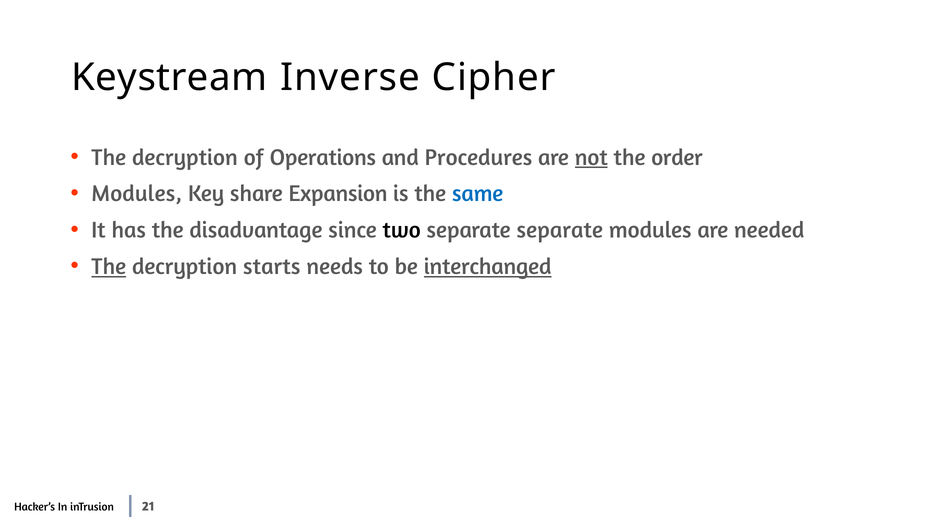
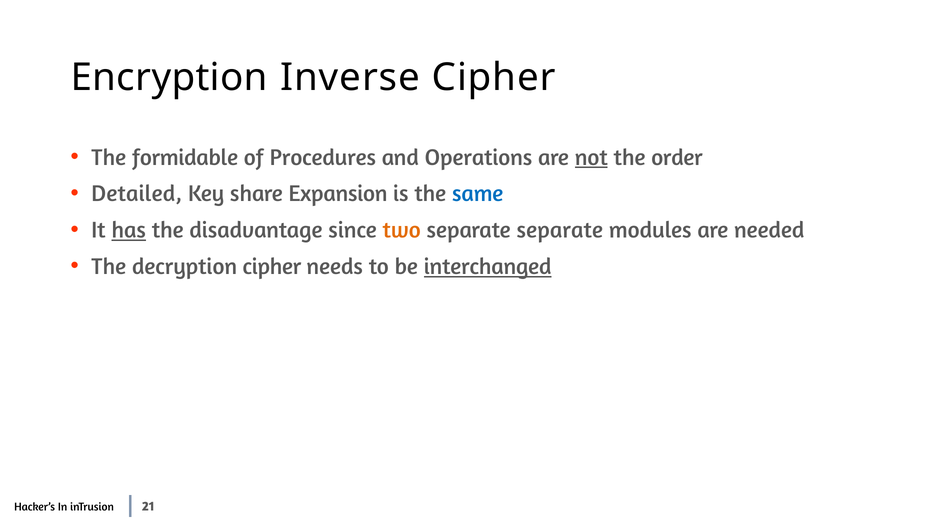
Keystream: Keystream -> Encryption (169, 78)
decryption: decryption -> formidable (185, 157)
Operations: Operations -> Procedures (323, 157)
Procedures: Procedures -> Operations (479, 157)
Modules: Modules -> Detailed (137, 194)
has underline: none -> present (129, 230)
two colour: black -> orange (402, 230)
The underline: present -> none (109, 267)
decryption starts: starts -> cipher (272, 267)
